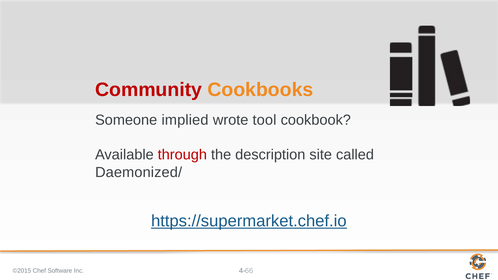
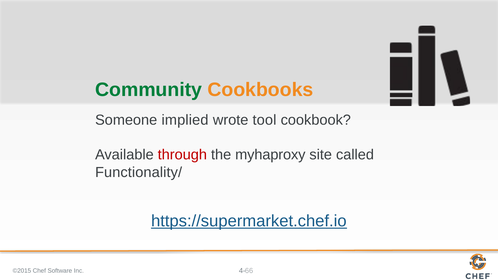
Community colour: red -> green (149, 90)
description: description -> myhaproxy (270, 155)
Daemonized/: Daemonized/ -> Functionality/ (139, 172)
